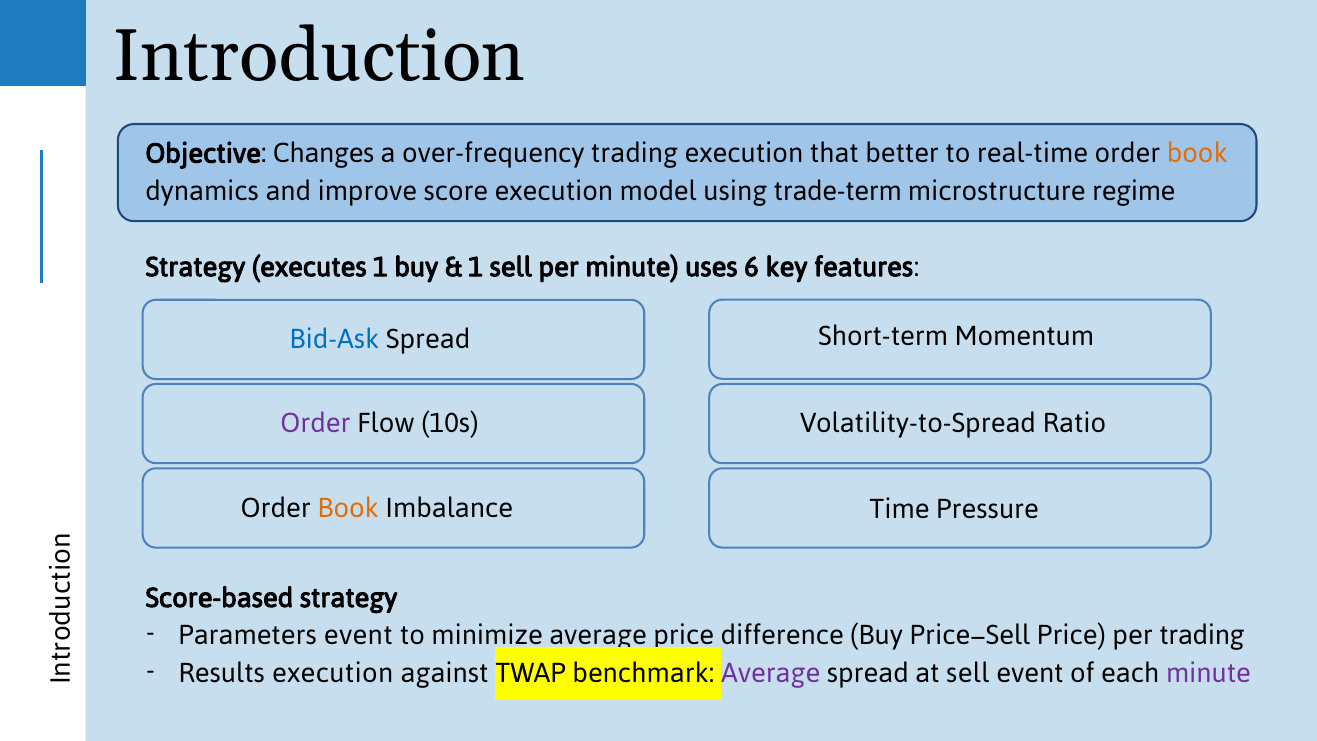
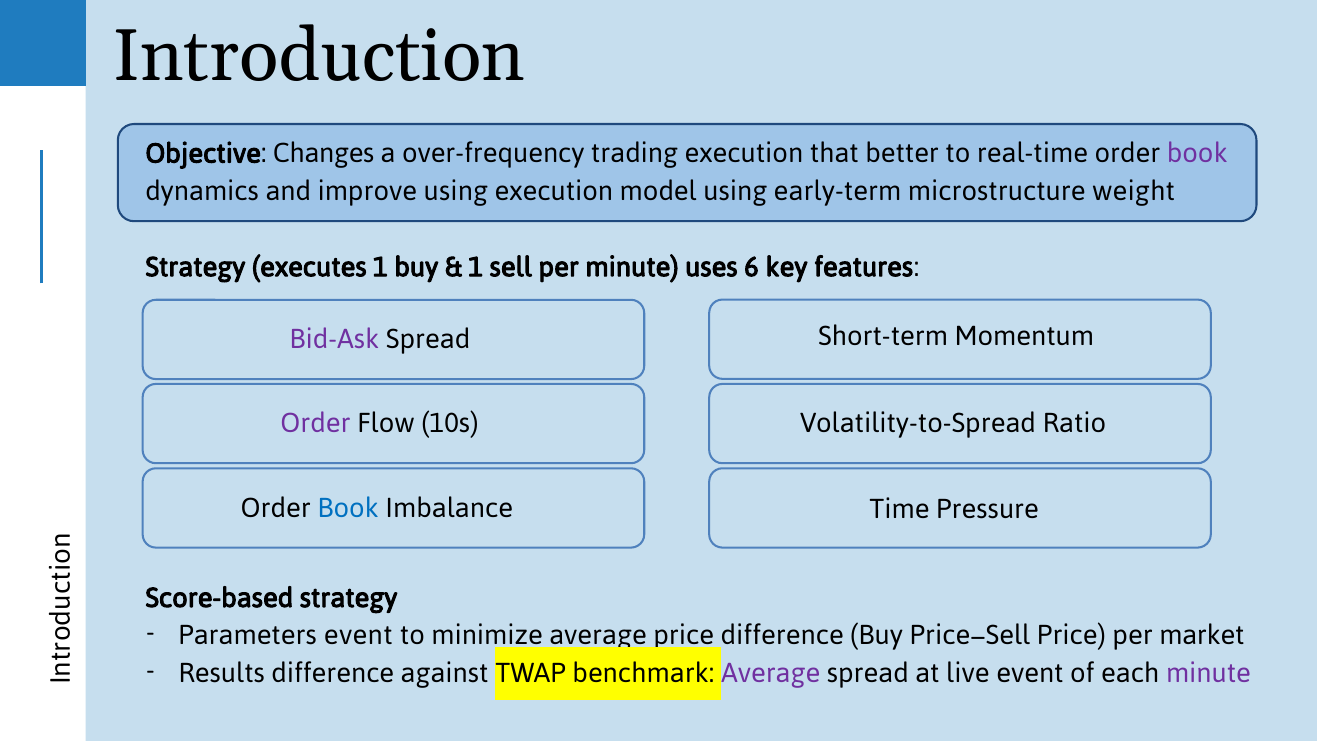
book colour: orange -> purple (1197, 152)
improve score: score -> using (456, 190)
trade-term: trade-term -> early-term (838, 190)
regime: regime -> weight (1134, 190)
Bid-Ask colour: blue -> purple (334, 338)
Book colour: orange -> blue (348, 507)
per trading: trading -> market (1202, 634)
Results execution: execution -> difference (333, 672)
at sell: sell -> live (968, 672)
